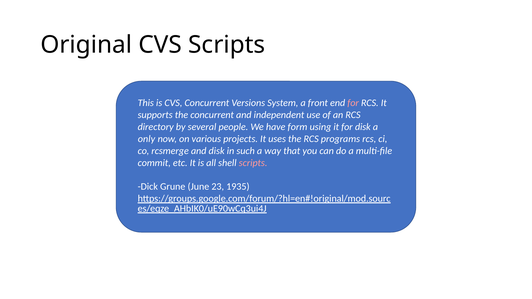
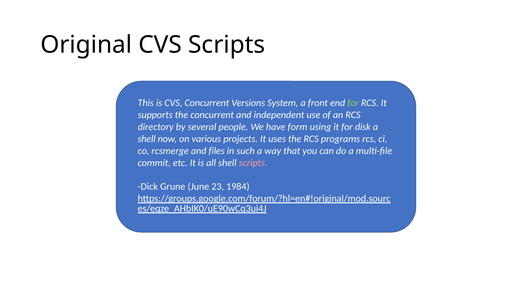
for colour: pink -> light green (353, 103)
only: only -> shell (147, 139)
and disk: disk -> files (217, 151)
1935: 1935 -> 1984 (238, 187)
